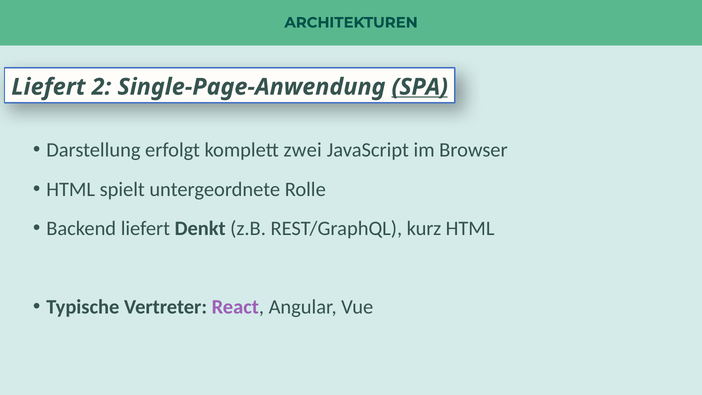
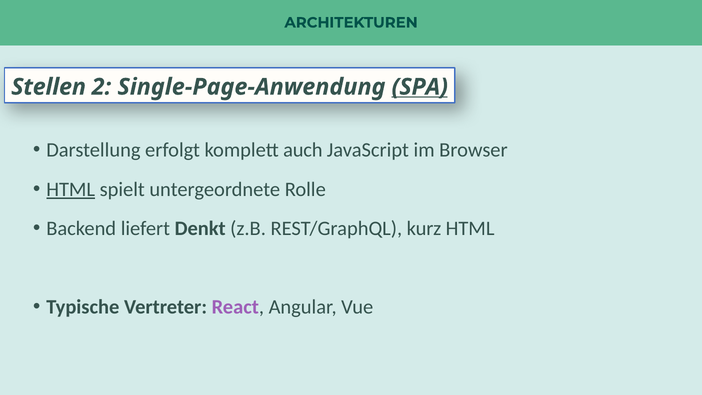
Liefert: Liefert -> Stellen (49, 87)
zwei: zwei -> auch (303, 150)
HTML underline: none -> present (71, 189)
